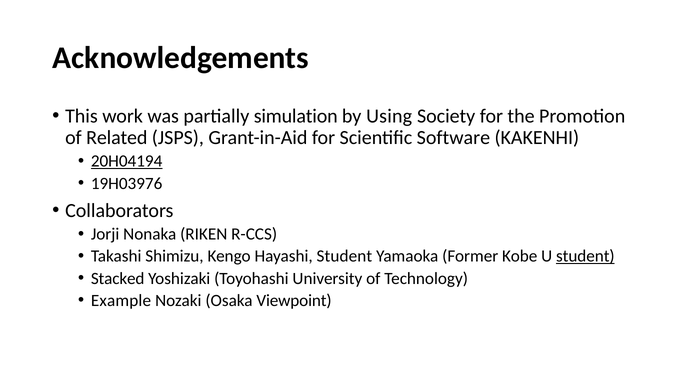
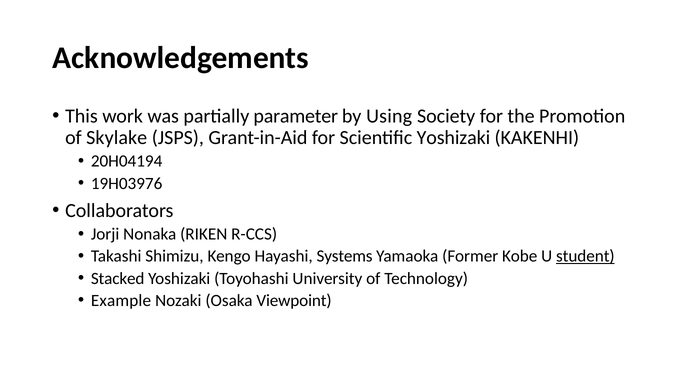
simulation: simulation -> parameter (296, 116)
Related: Related -> Skylake (117, 138)
Scientific Software: Software -> Yoshizaki (453, 138)
20H04194 underline: present -> none (127, 161)
Hayashi Student: Student -> Systems (345, 256)
